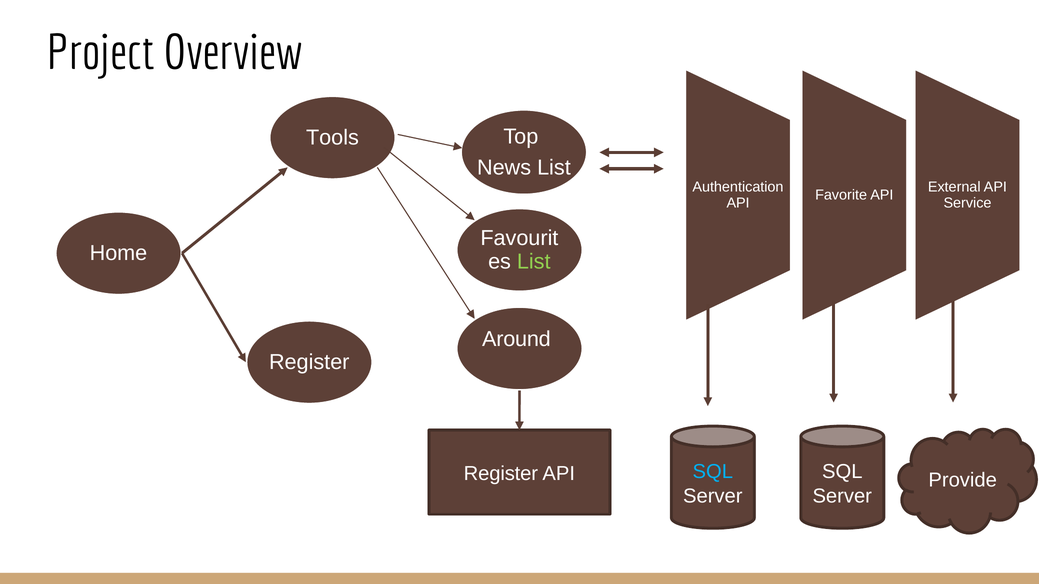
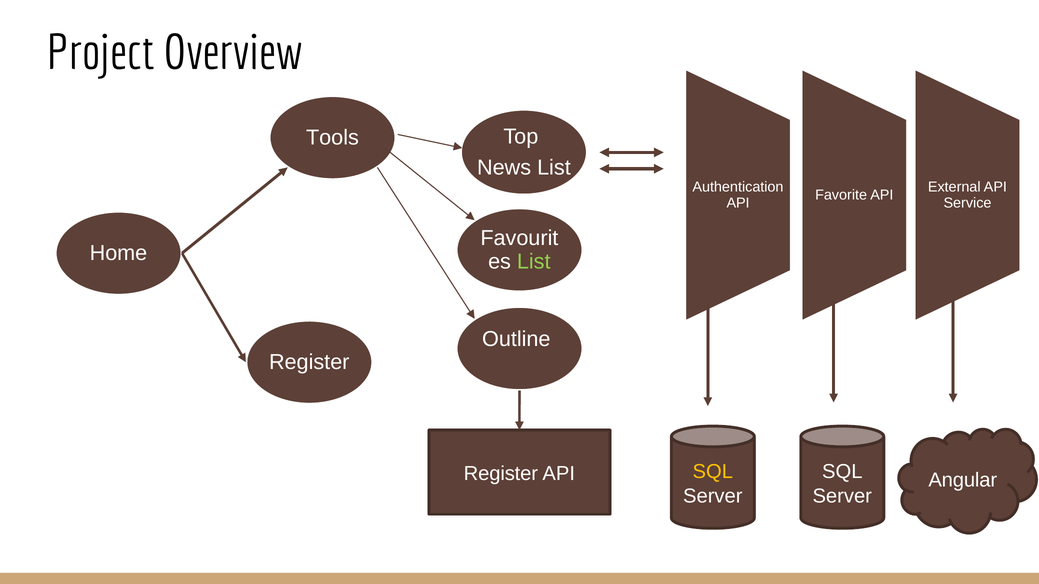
Around: Around -> Outline (516, 339)
SQL colour: light blue -> yellow (713, 472)
Provide: Provide -> Angular (963, 480)
